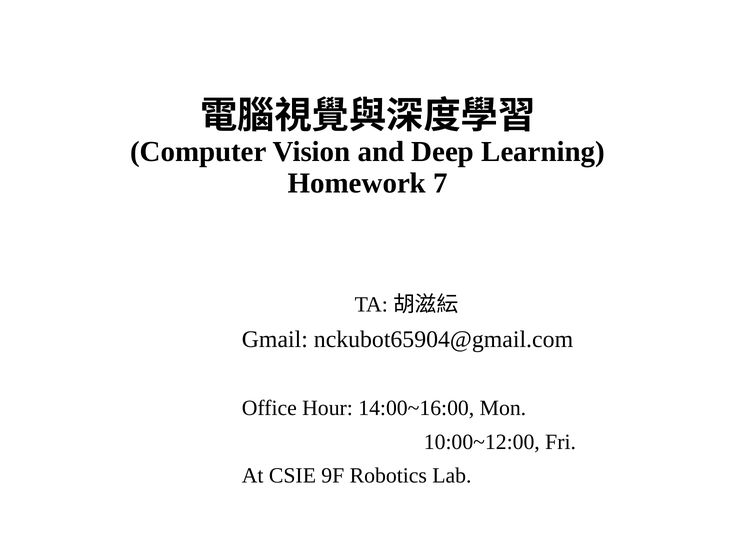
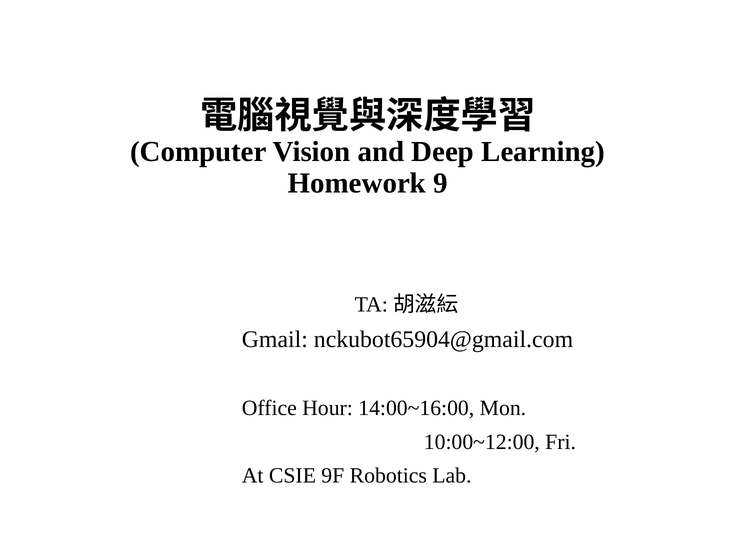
7: 7 -> 9 (440, 183)
